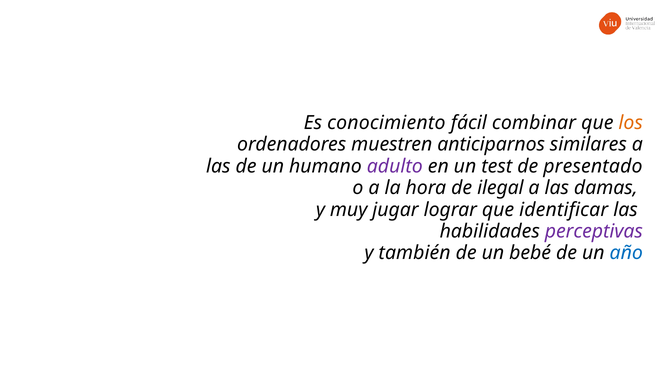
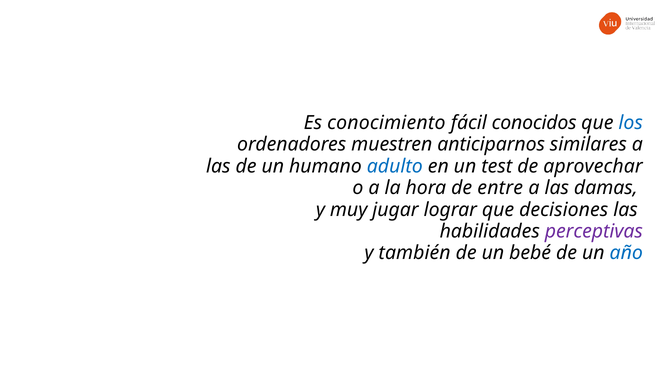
combinar: combinar -> conocidos (534, 123)
los colour: orange -> blue (631, 123)
adulto colour: purple -> blue (395, 166)
presentado: presentado -> aprovechar (593, 166)
ilegal: ilegal -> entre (500, 188)
identificar: identificar -> decisiones (564, 210)
